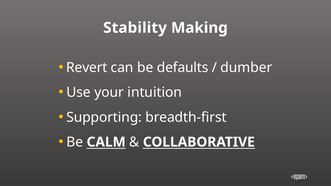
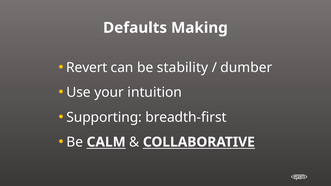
Stability: Stability -> Defaults (135, 28)
defaults: defaults -> stability (183, 68)
